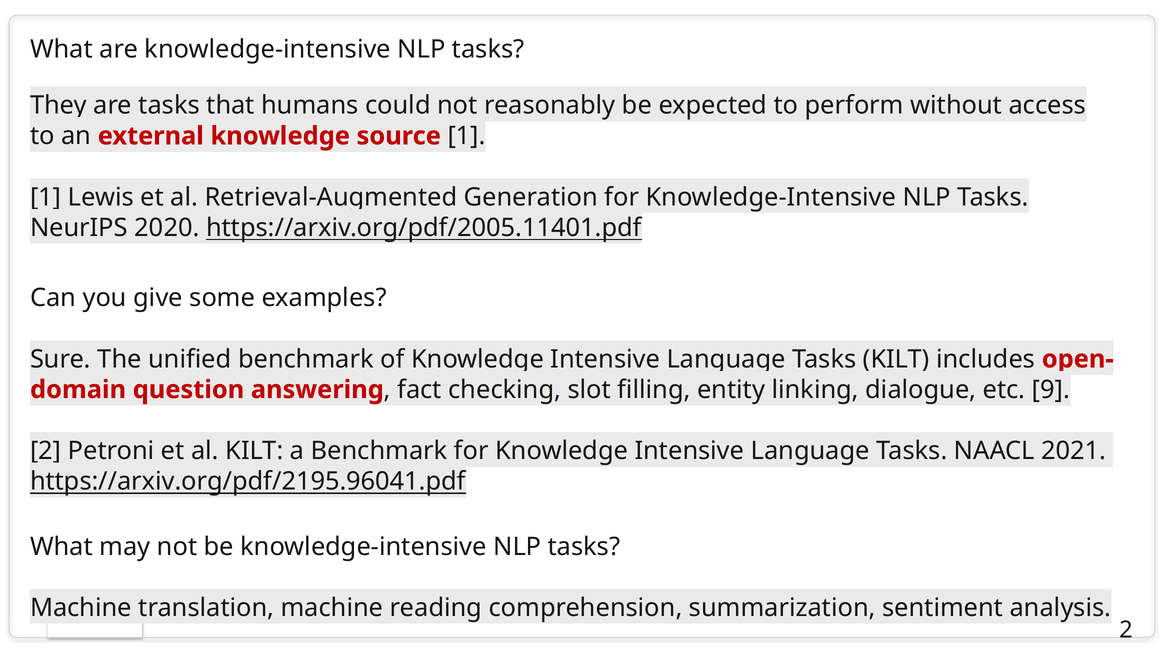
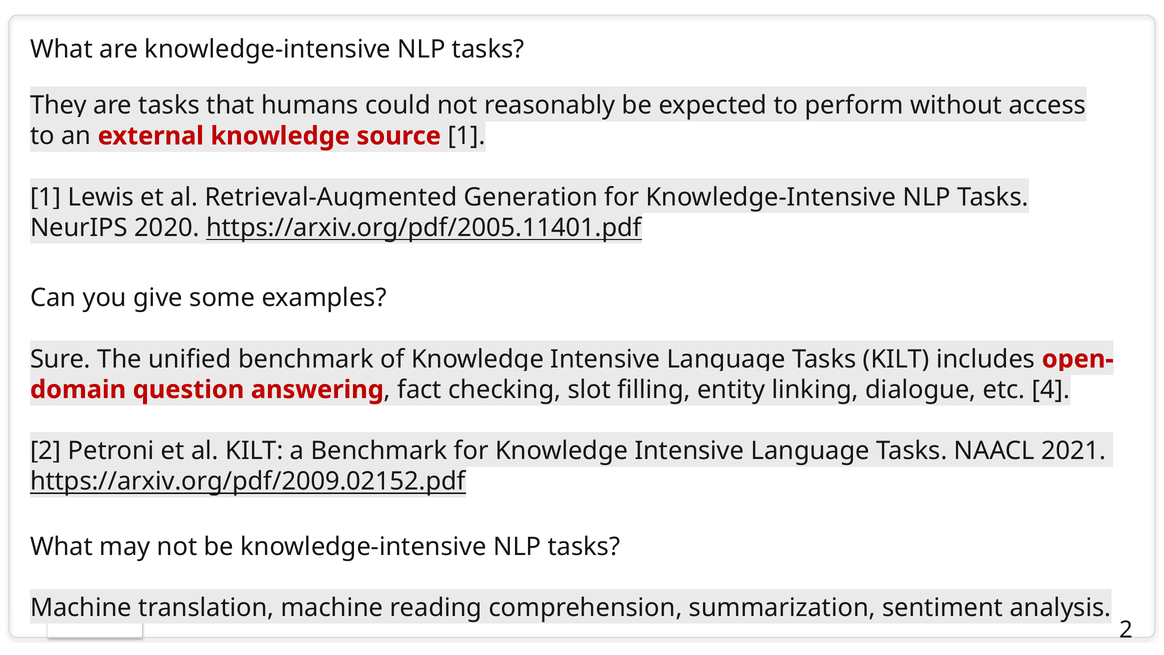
9: 9 -> 4 (1051, 390)
https://arxiv.org/pdf/2195.96041.pdf: https://arxiv.org/pdf/2195.96041.pdf -> https://arxiv.org/pdf/2009.02152.pdf (248, 481)
